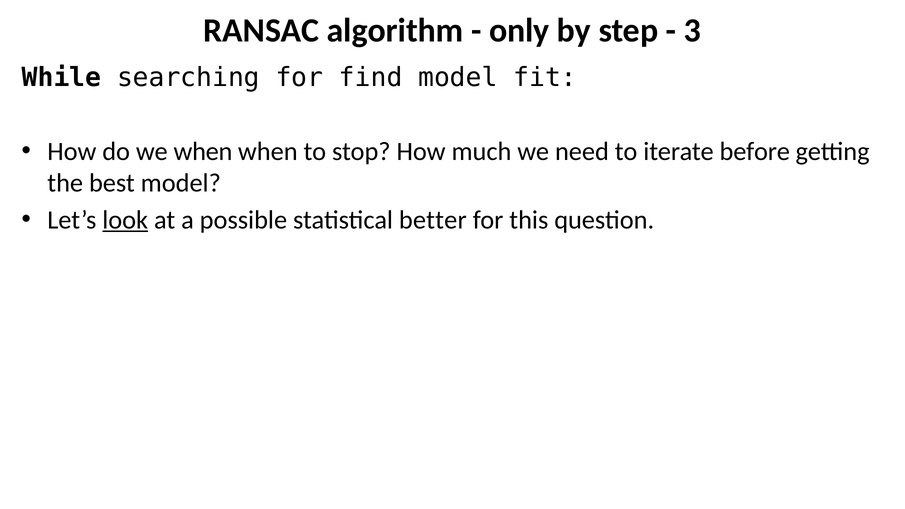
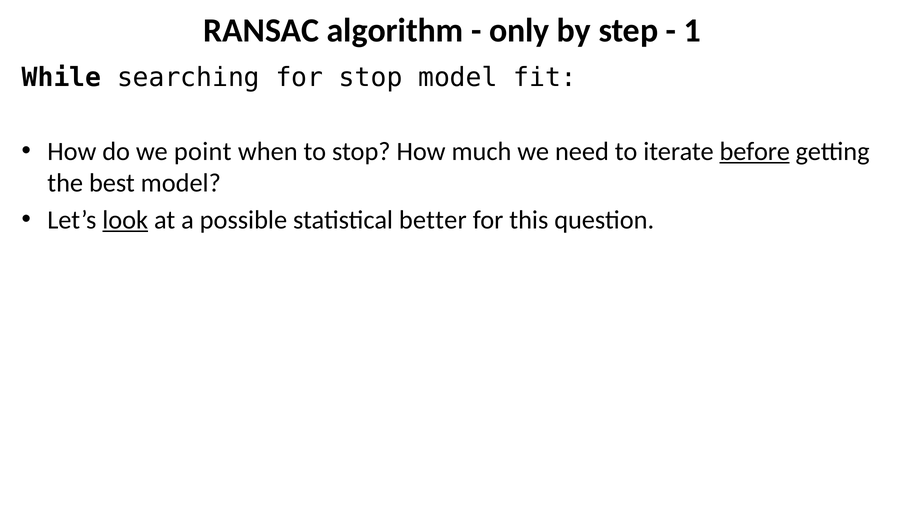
3: 3 -> 1 (693, 31)
for find: find -> stop (371, 78)
we when: when -> point (203, 151)
before underline: none -> present (755, 151)
